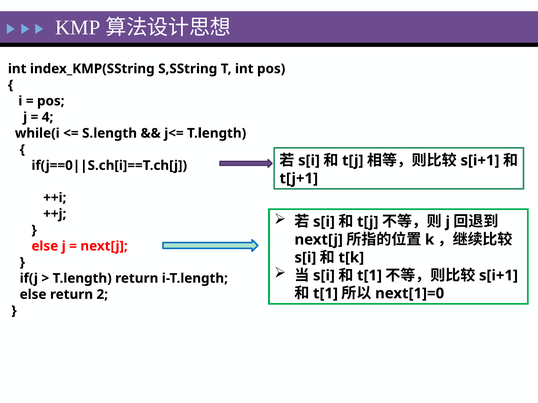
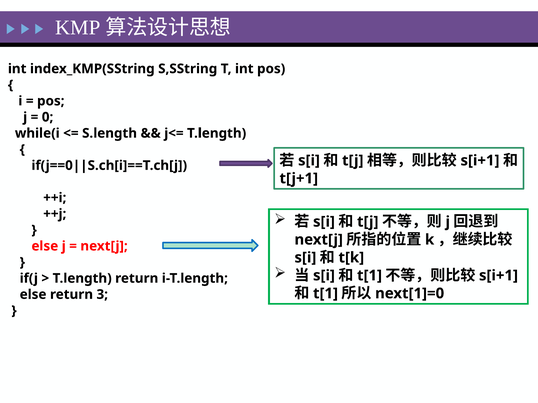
4: 4 -> 0 (48, 117)
2: 2 -> 3 (102, 295)
